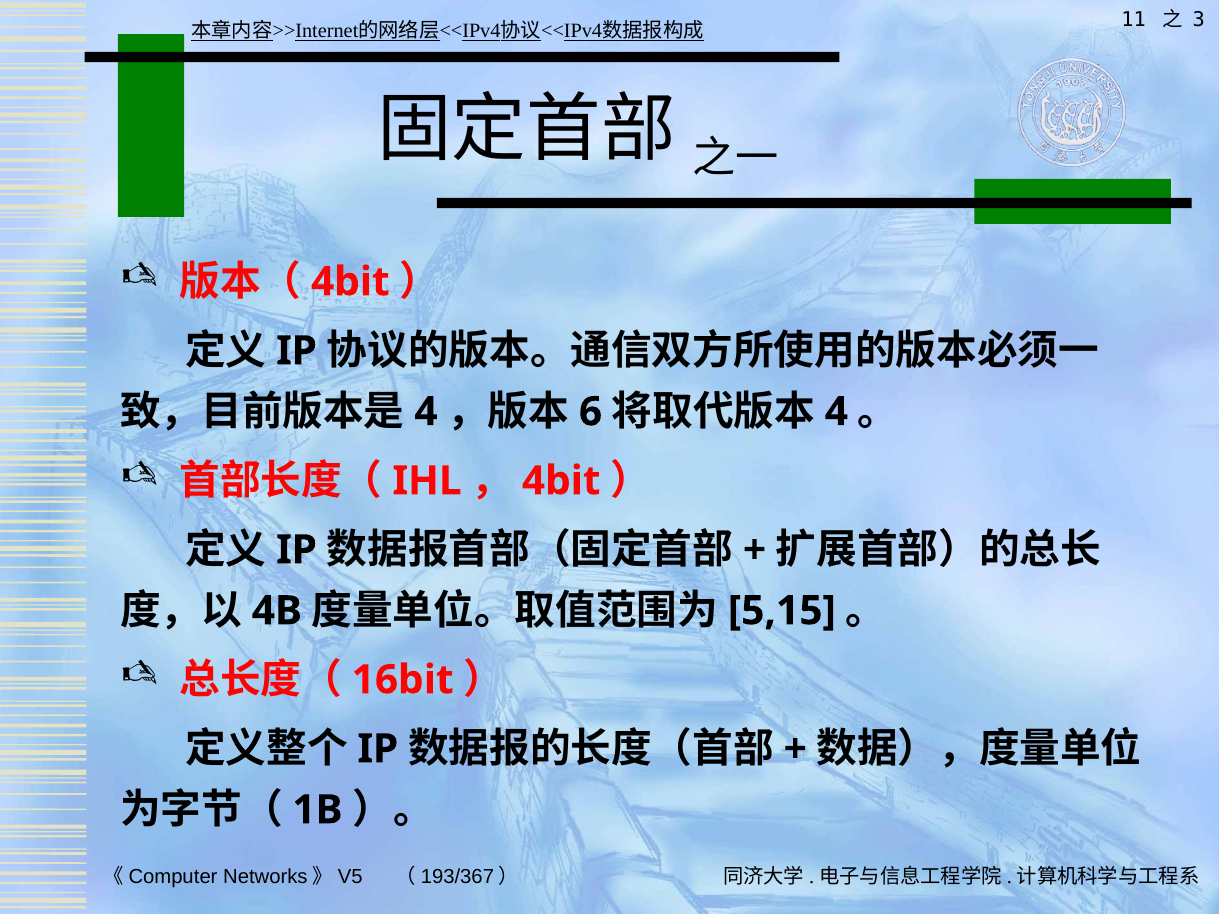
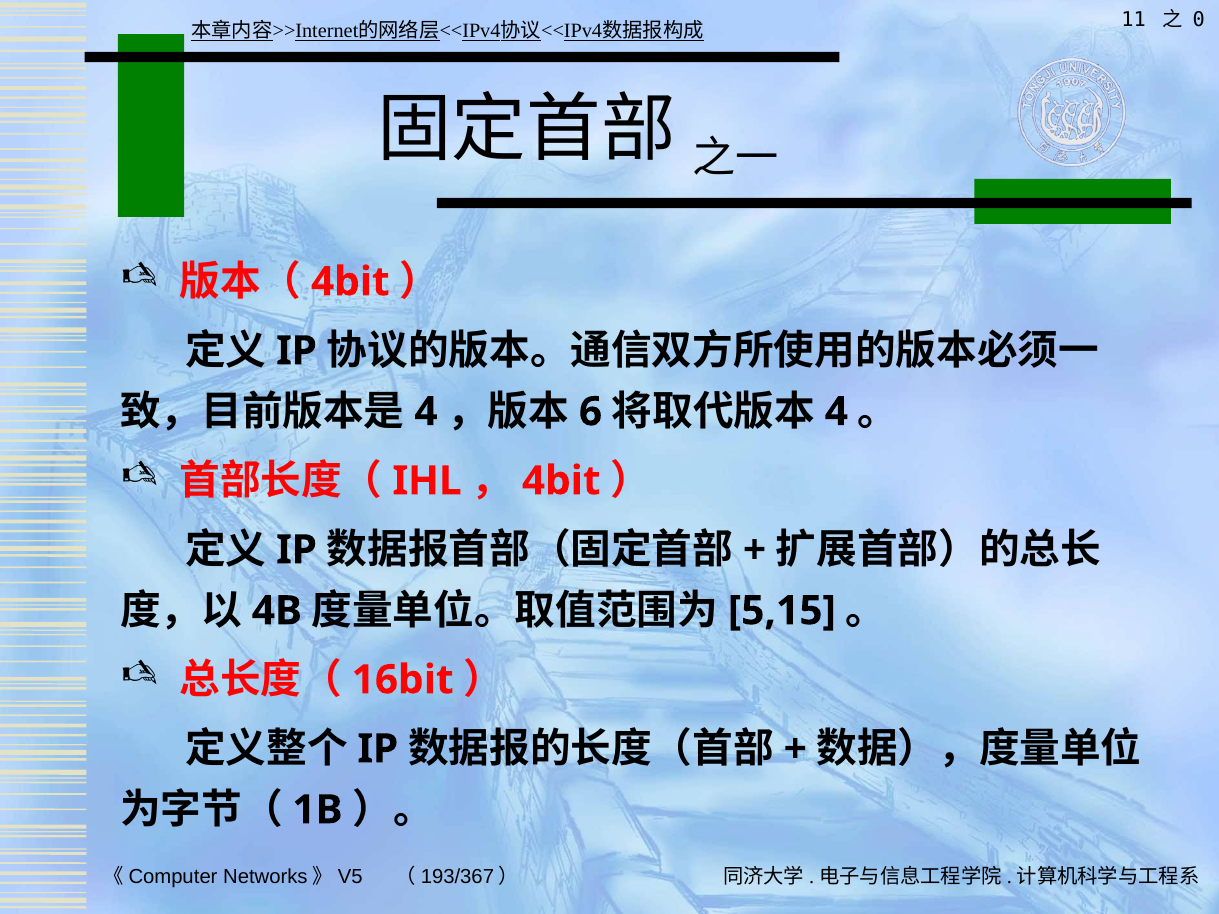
3: 3 -> 0 (1199, 20)
